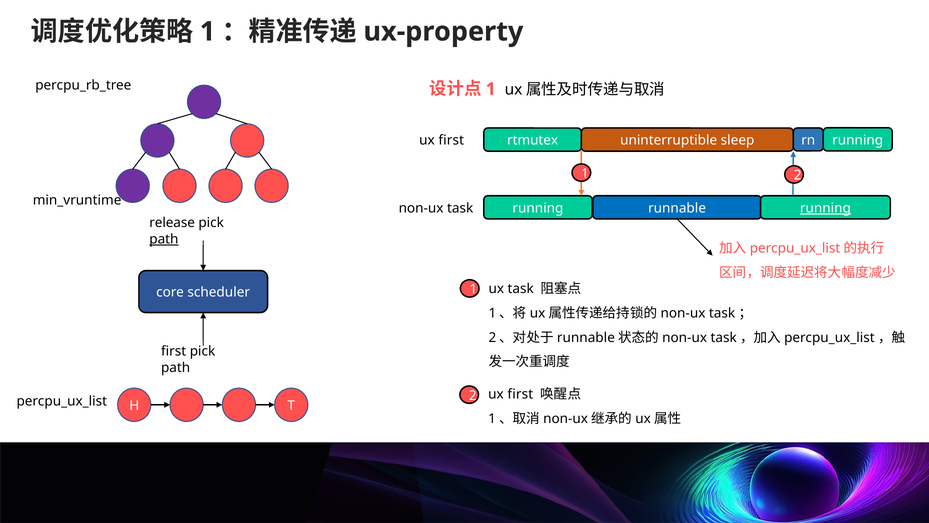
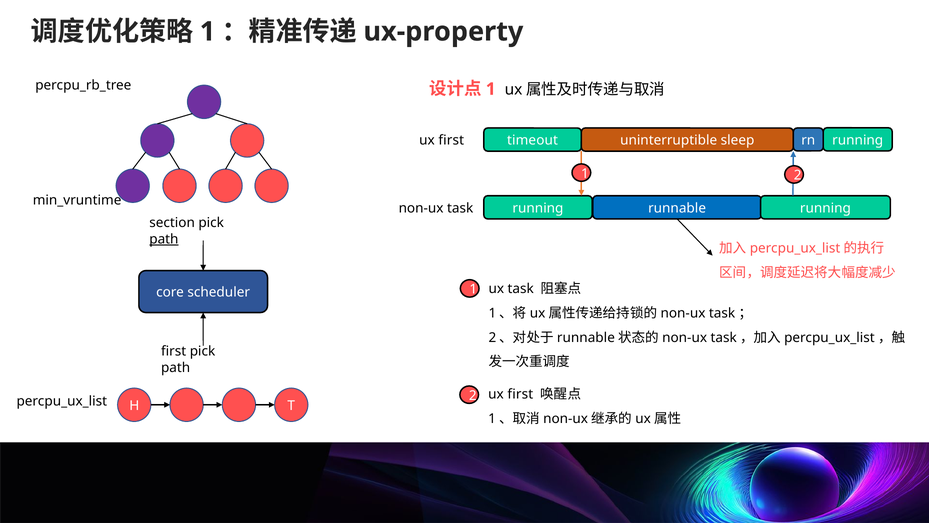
rtmutex: rtmutex -> timeout (533, 140)
running underline: present -> none (825, 208)
release: release -> section (172, 223)
